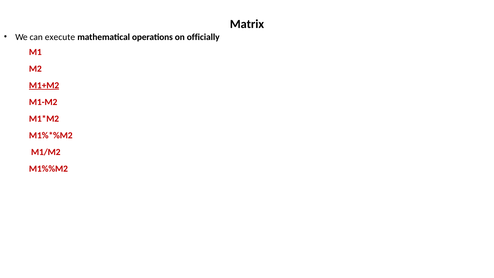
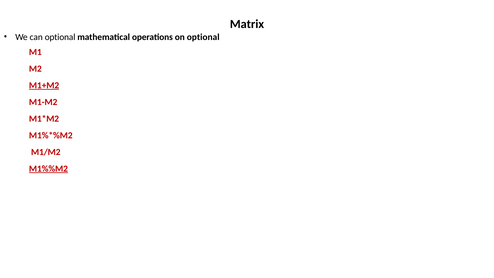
can execute: execute -> optional (60, 37)
on officially: officially -> optional (203, 37)
M1%%M2 underline: none -> present (48, 169)
